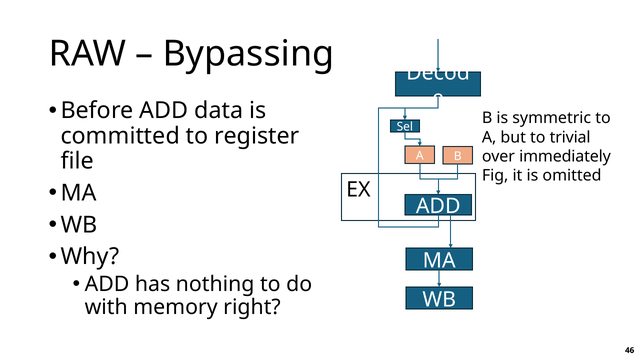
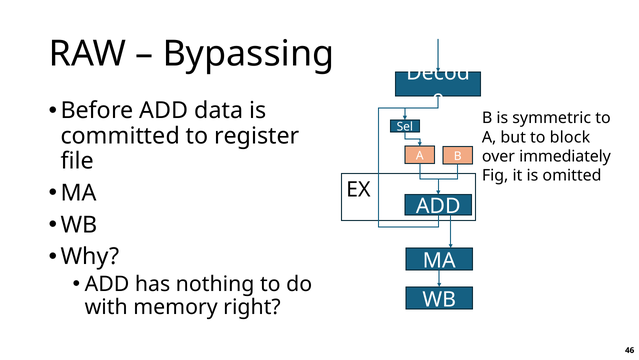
trivial: trivial -> block (570, 137)
